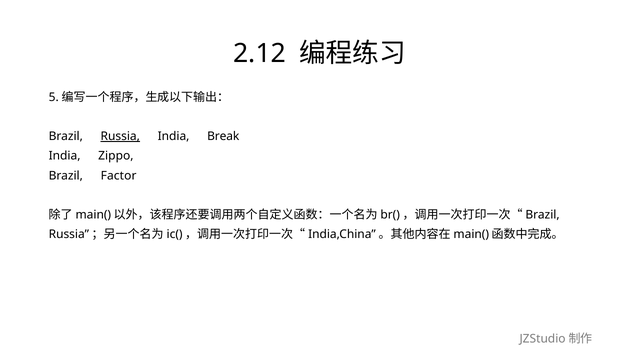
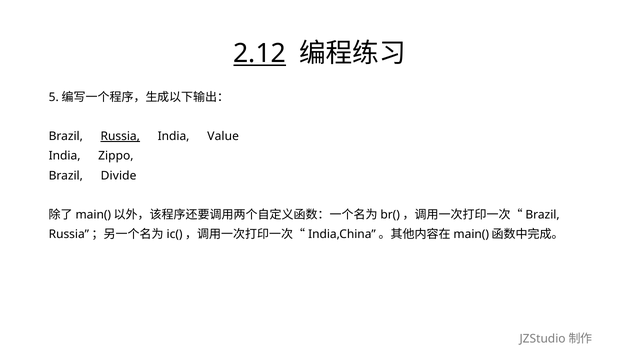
2.12 underline: none -> present (260, 54)
Break: Break -> Value (223, 137)
Factor: Factor -> Divide (119, 176)
